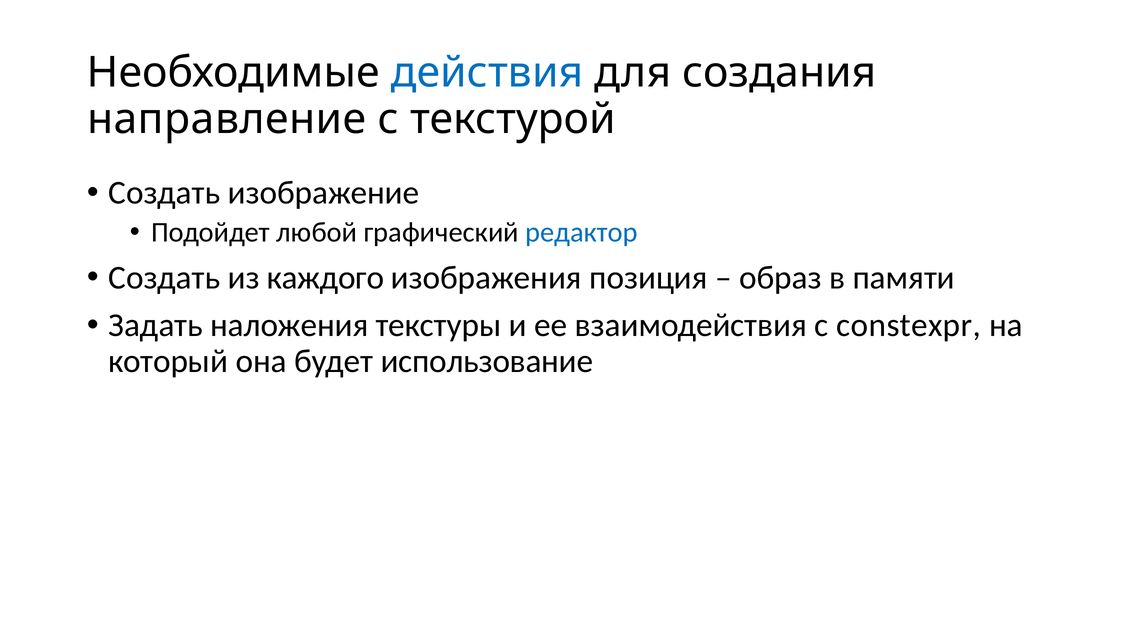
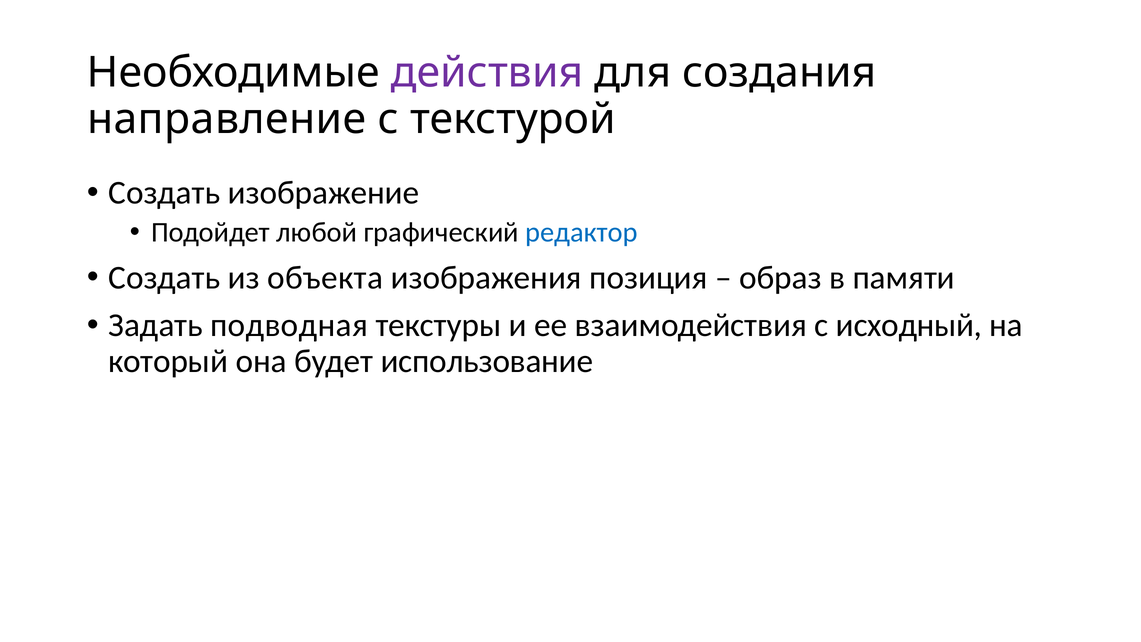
действия colour: blue -> purple (487, 73)
каждого: каждого -> объекта (325, 277)
наложения: наложения -> подводная (289, 325)
constexpr: constexpr -> исходный (909, 325)
